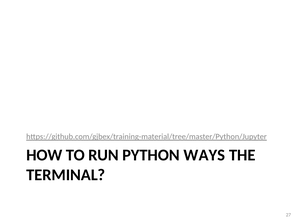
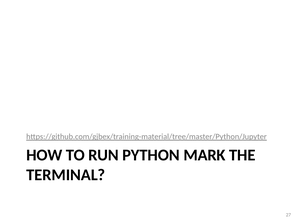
WAYS: WAYS -> MARK (204, 155)
